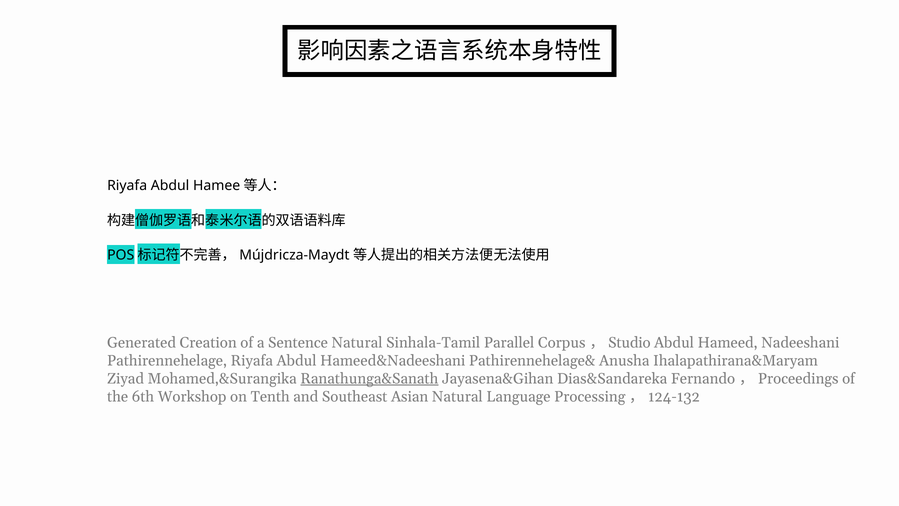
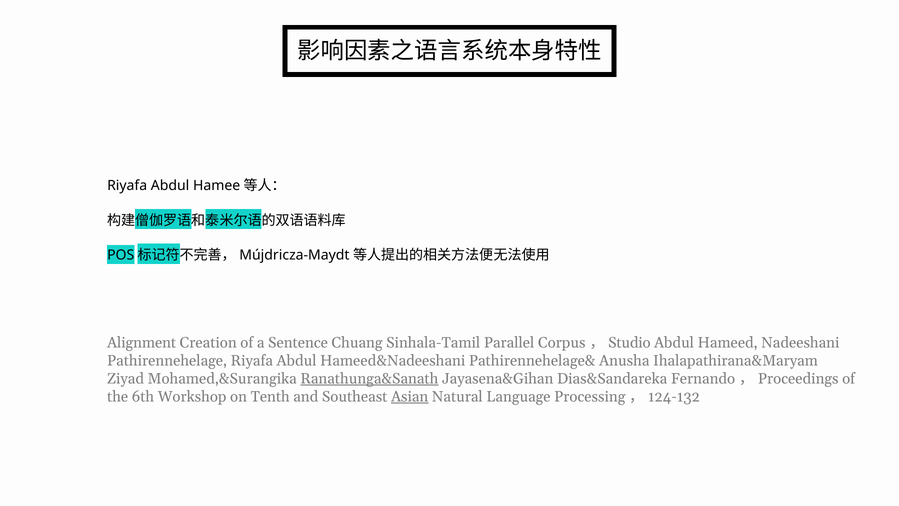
Generated: Generated -> Alignment (142, 342)
Sentence Natural: Natural -> Chuang (357, 342)
Asian underline: none -> present (410, 396)
